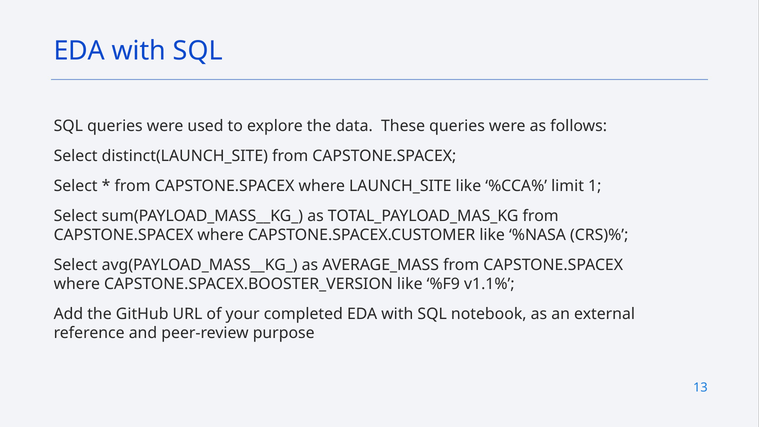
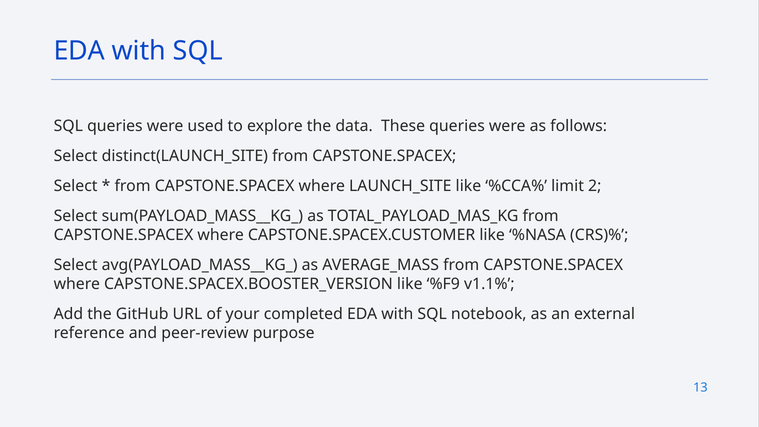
1: 1 -> 2 (595, 186)
